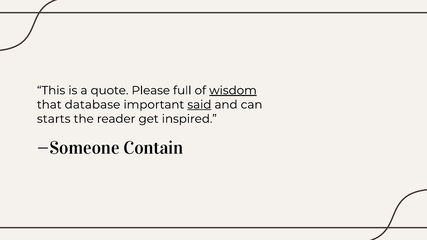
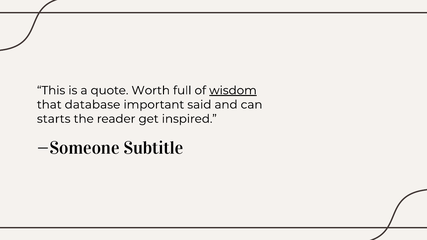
Please: Please -> Worth (151, 90)
said underline: present -> none (199, 105)
Contain: Contain -> Subtitle (153, 148)
